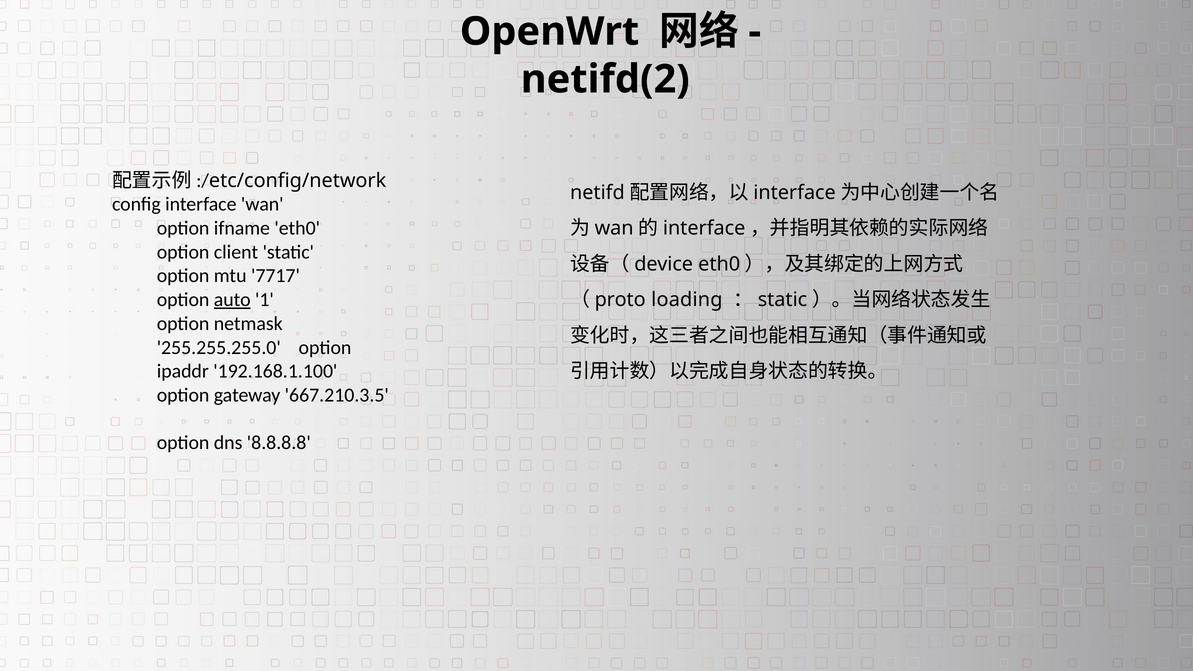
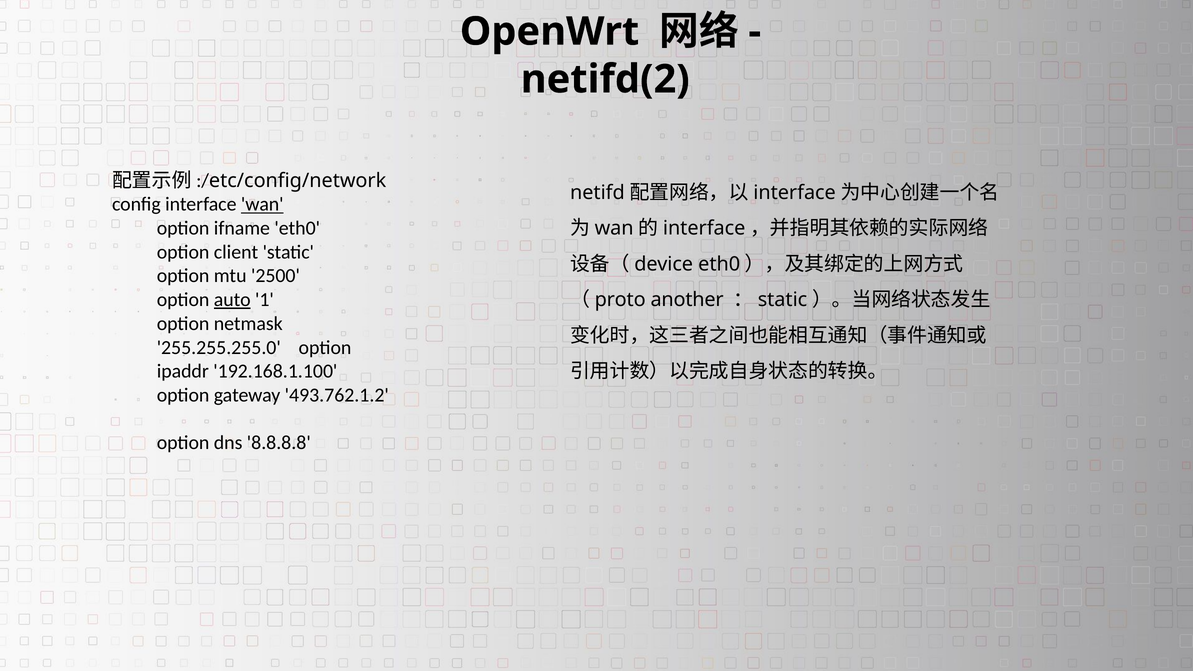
wan underline: none -> present (262, 204)
7717: 7717 -> 2500 (275, 276)
loading: loading -> another (687, 300)
667.210.3.5: 667.210.3.5 -> 493.762.1.2 (337, 395)
